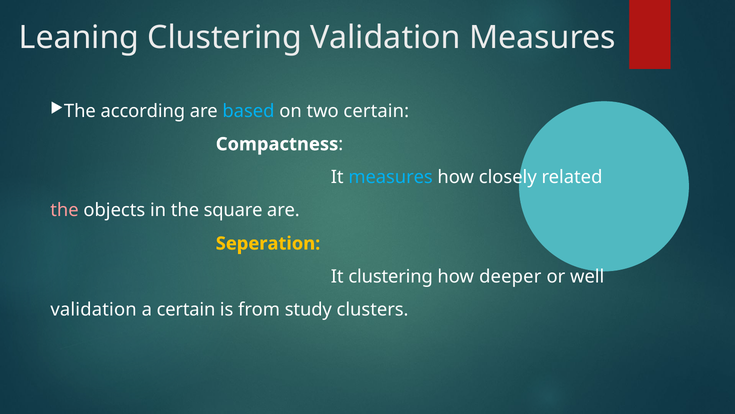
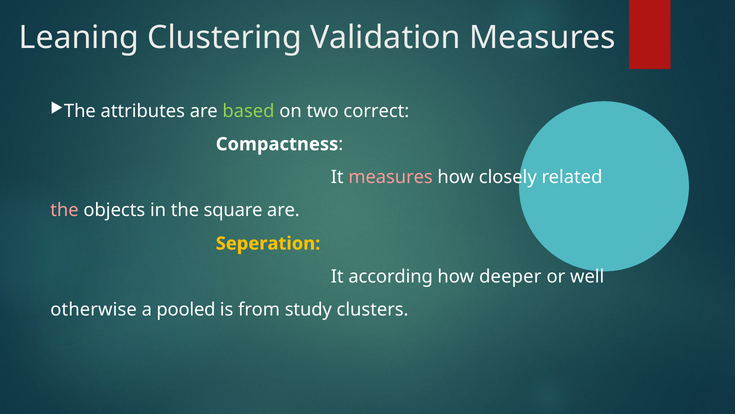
according: according -> attributes (143, 111)
based colour: light blue -> light green (248, 111)
two certain: certain -> correct (376, 111)
measures colour: light blue -> pink (391, 177)
It clustering: clustering -> according (391, 276)
validation: validation -> otherwise (94, 309)
a certain: certain -> pooled (186, 309)
